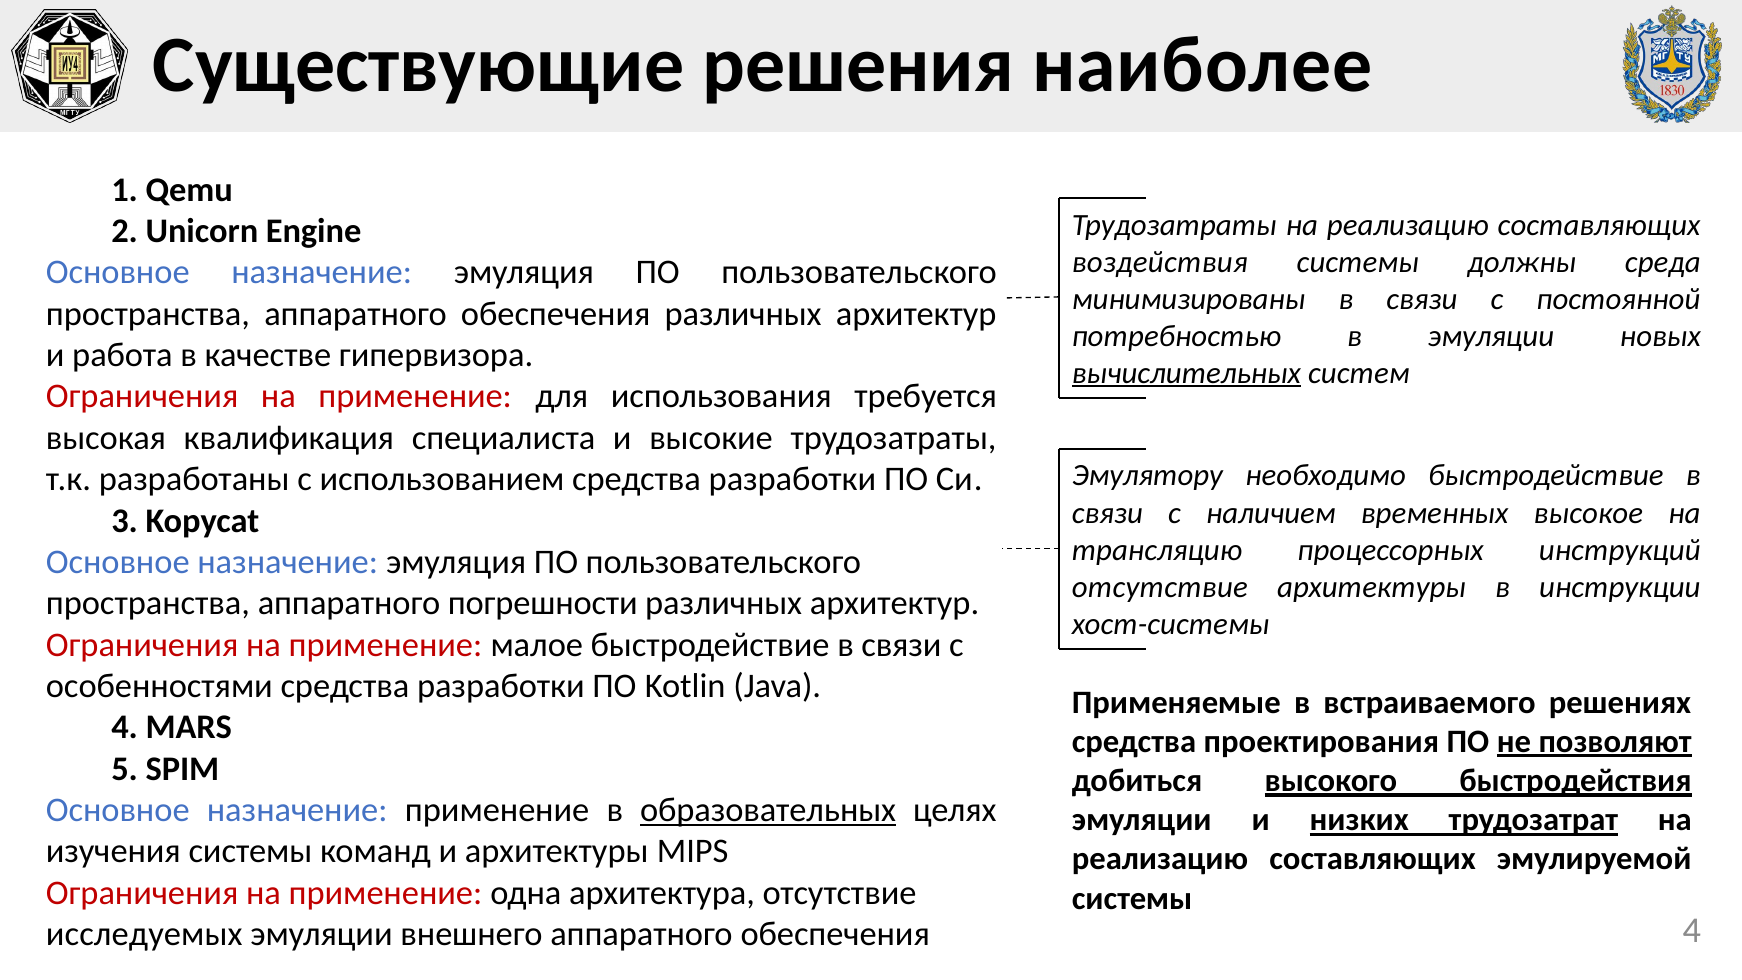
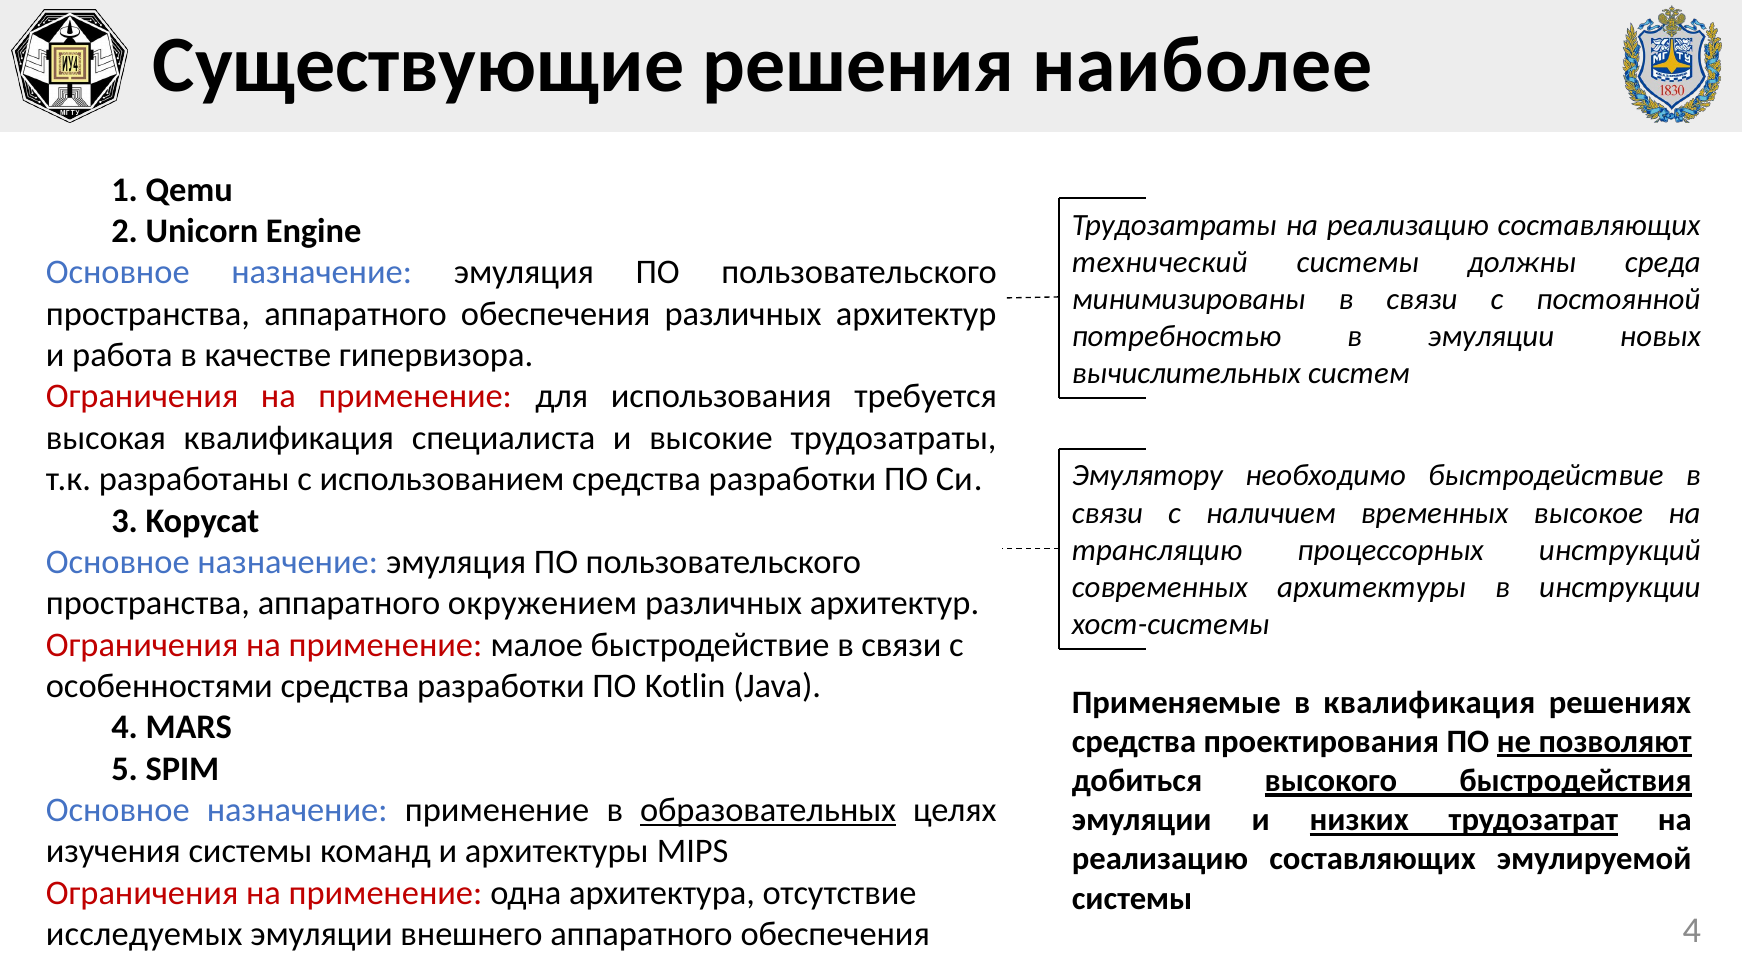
воздействия: воздействия -> технический (1160, 262)
вычислительных underline: present -> none (1186, 373)
отсутствие: отсутствие -> современных (1160, 587)
погрешности: погрешности -> окружением (543, 603)
в встраиваемого: встраиваемого -> квалификация (1429, 702)
